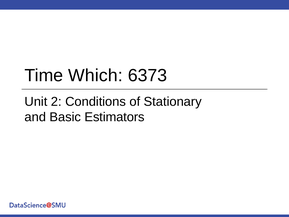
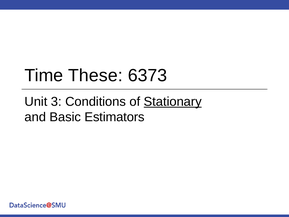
Which: Which -> These (95, 75)
2: 2 -> 3 (56, 102)
Stationary underline: none -> present (173, 102)
